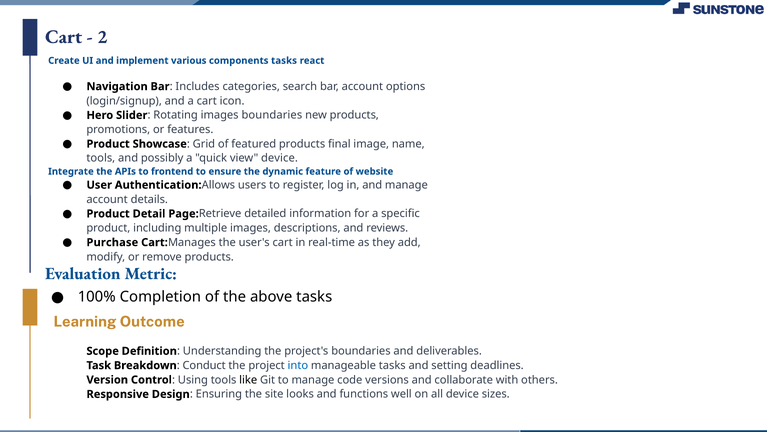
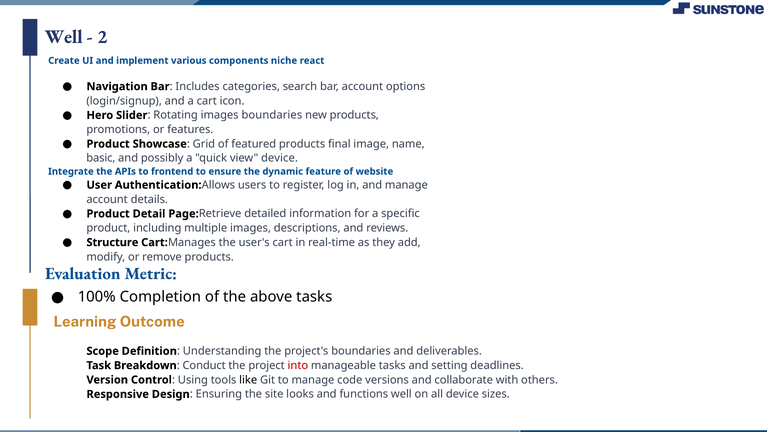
Cart: Cart -> Well (64, 37)
components tasks: tasks -> niche (284, 61)
tools: tools -> basic (101, 158)
Purchase: Purchase -> Structure (112, 242)
into colour: blue -> red (298, 365)
